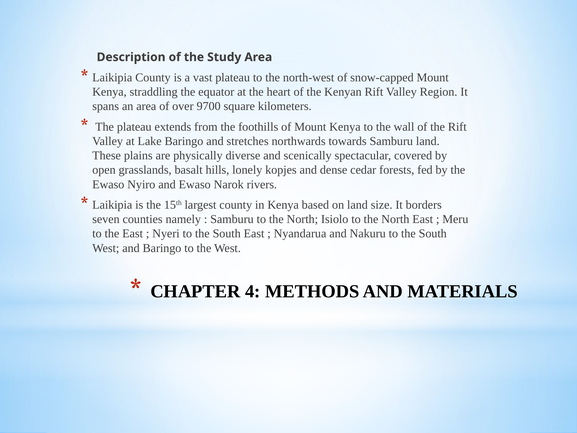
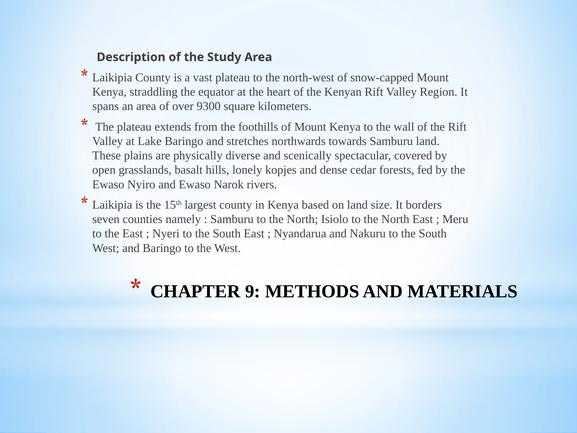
9700: 9700 -> 9300 (209, 106)
4: 4 -> 9 (253, 291)
